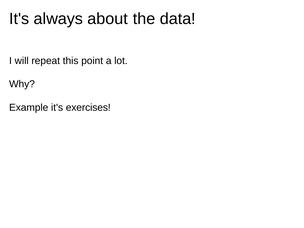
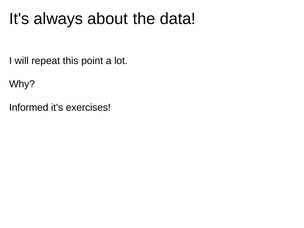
Example: Example -> Informed (29, 107)
